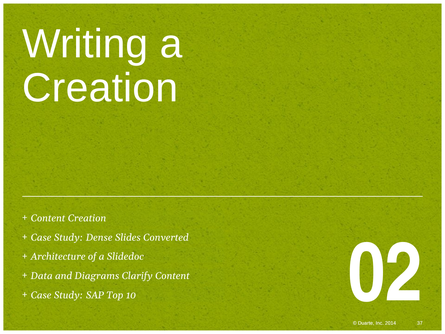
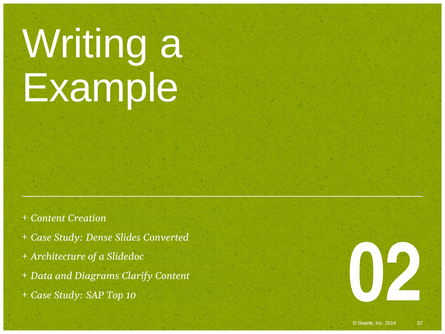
Creation: Creation -> Example (101, 88)
